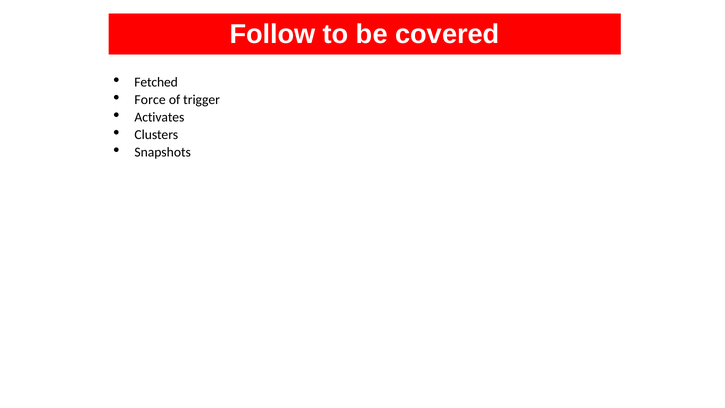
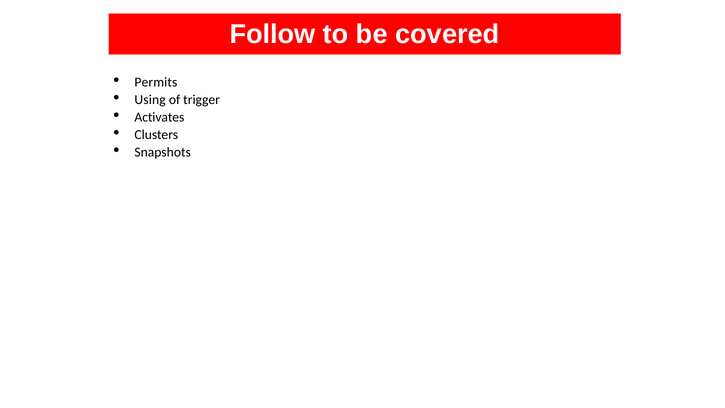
Fetched: Fetched -> Permits (156, 82)
Force: Force -> Using (150, 100)
